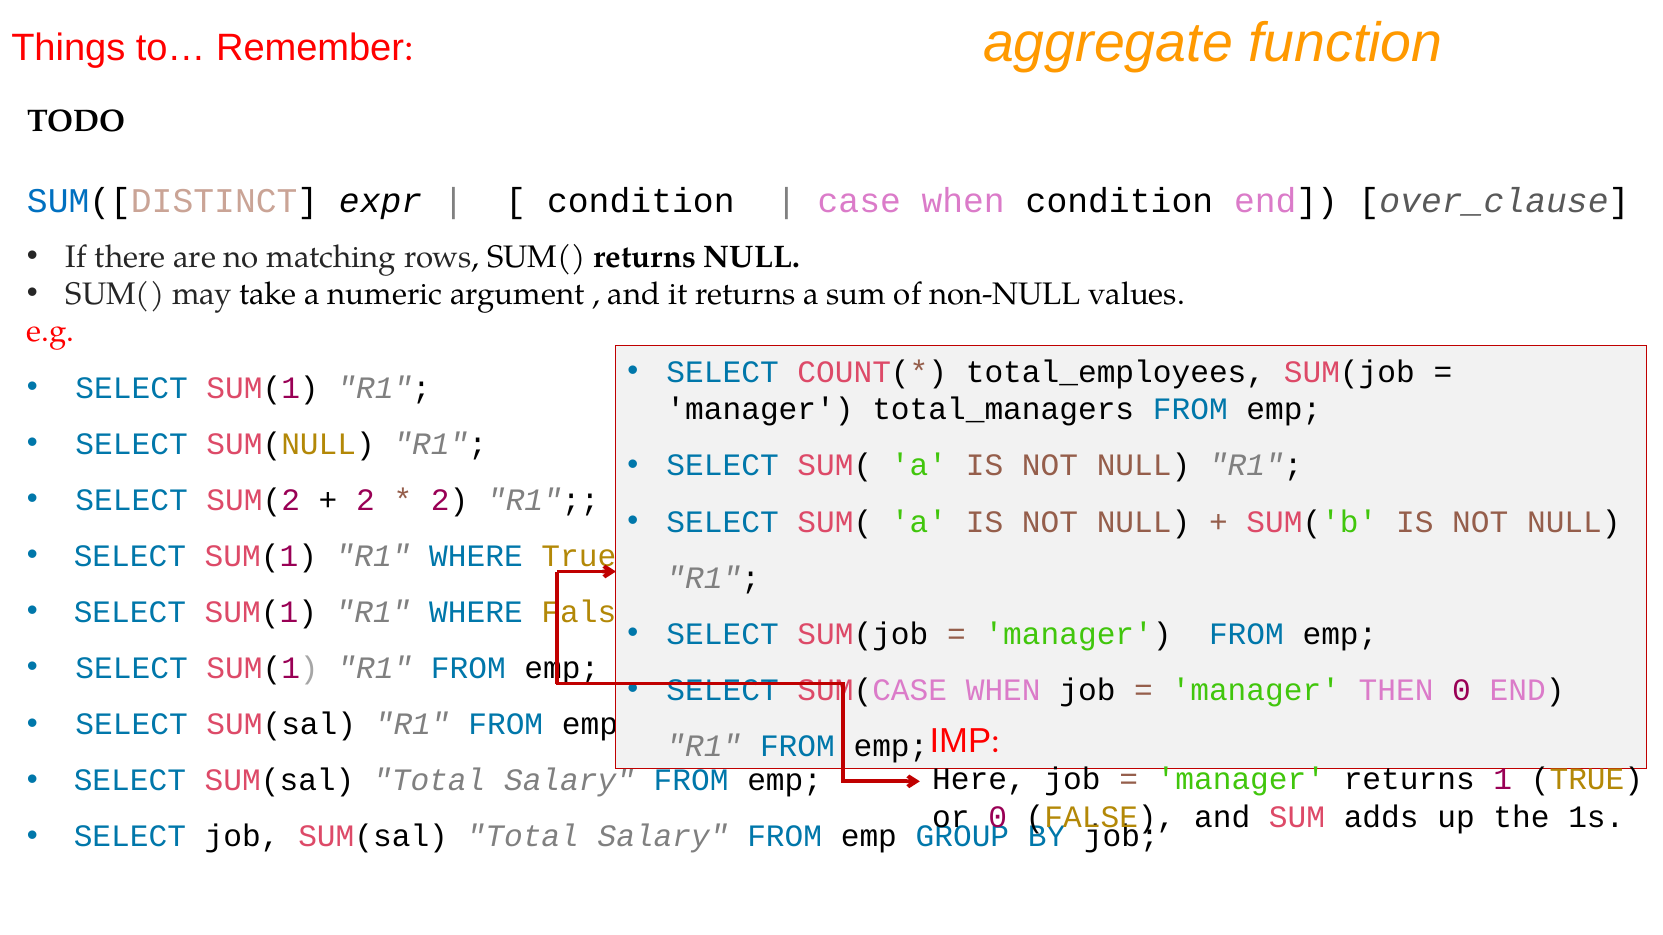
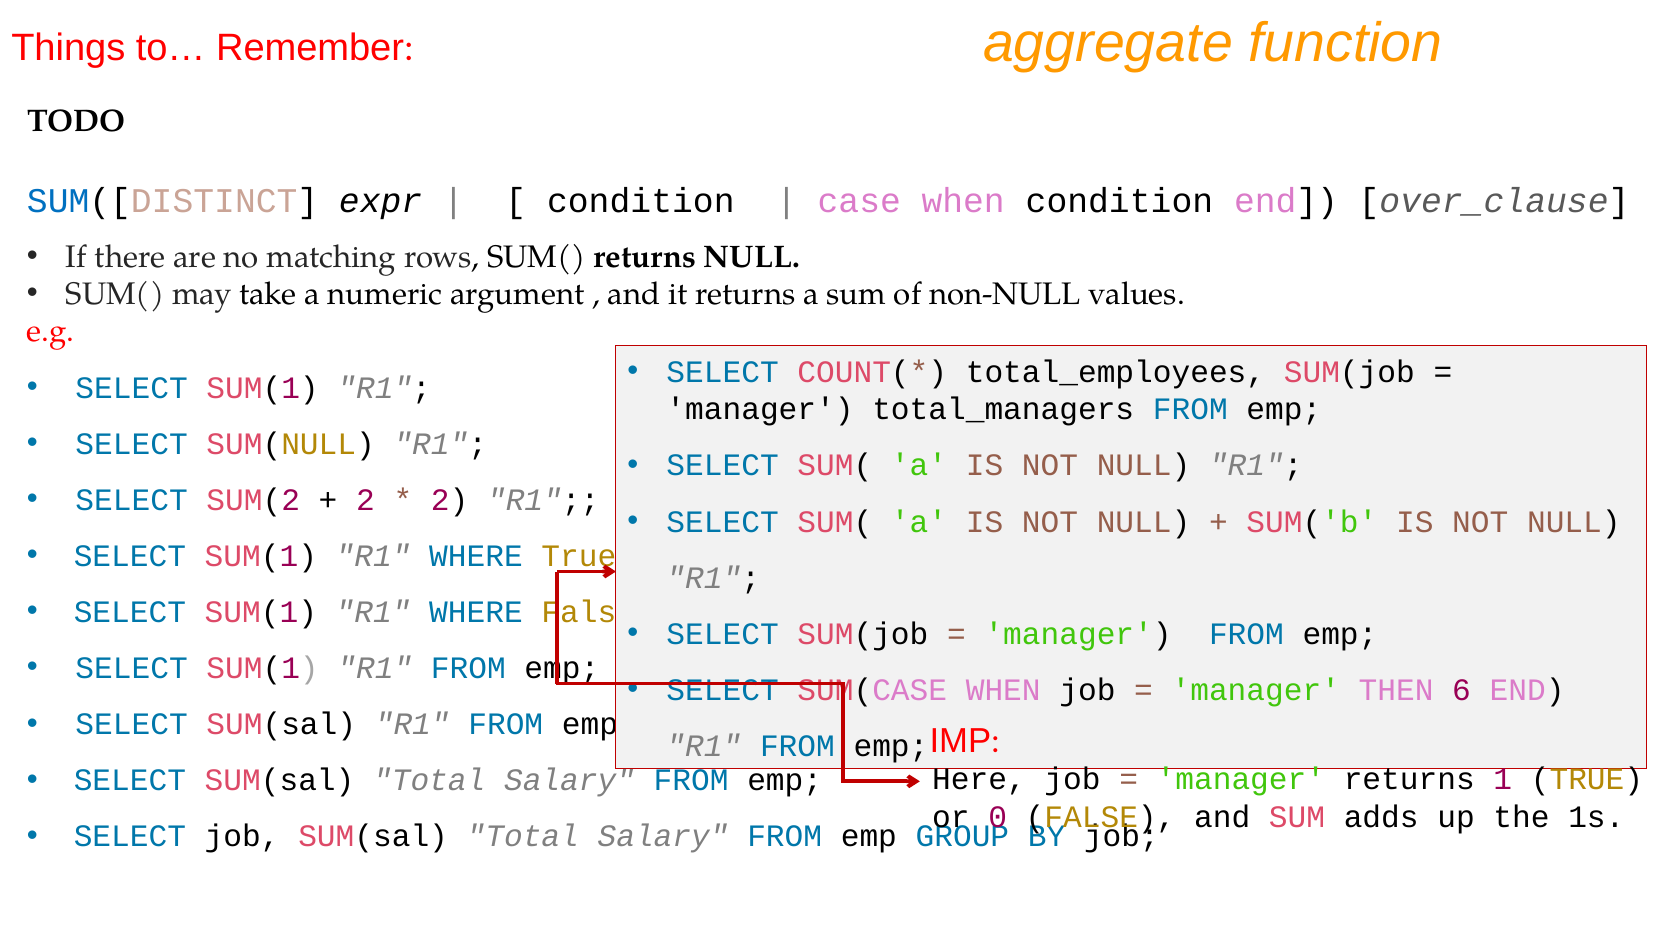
THEN 0: 0 -> 6 (1462, 690)
